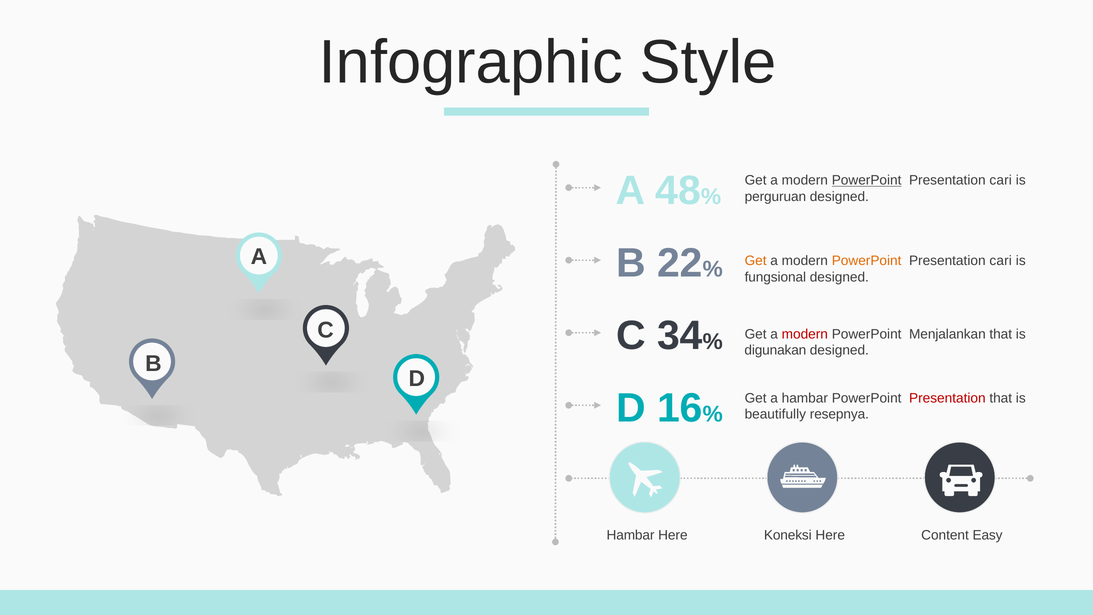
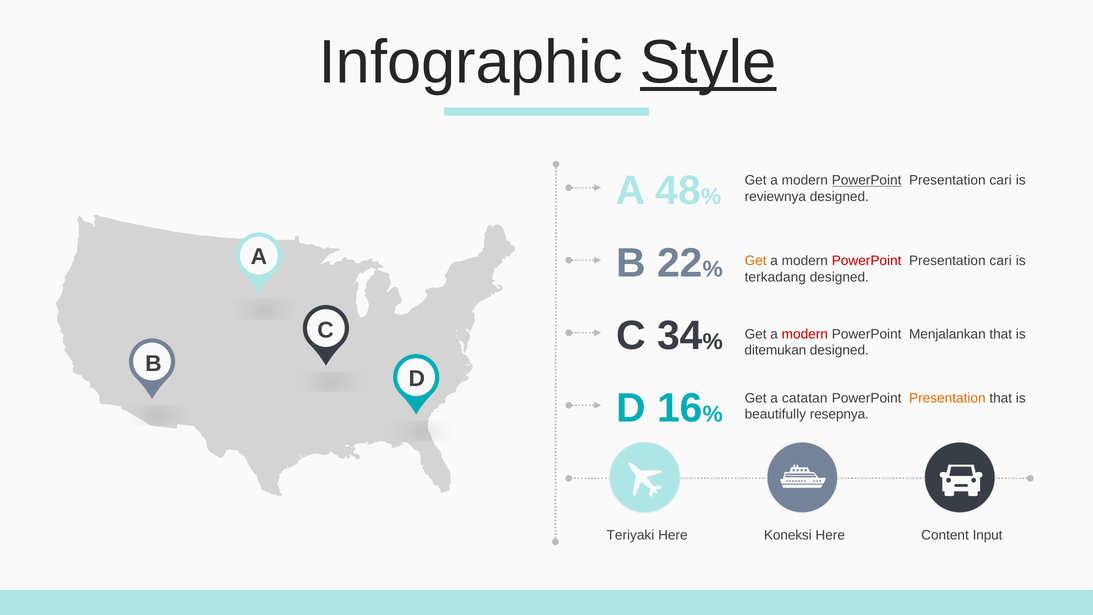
Style underline: none -> present (708, 63)
perguruan: perguruan -> reviewnya (775, 197)
PowerPoint colour: orange -> red (867, 261)
fungsional: fungsional -> terkadang (775, 277)
digunakan: digunakan -> ditemukan (775, 350)
a hambar: hambar -> catatan (805, 398)
Presentation colour: red -> orange (947, 398)
Hambar: Hambar -> Teriyaki (630, 535)
Easy: Easy -> Input (988, 535)
